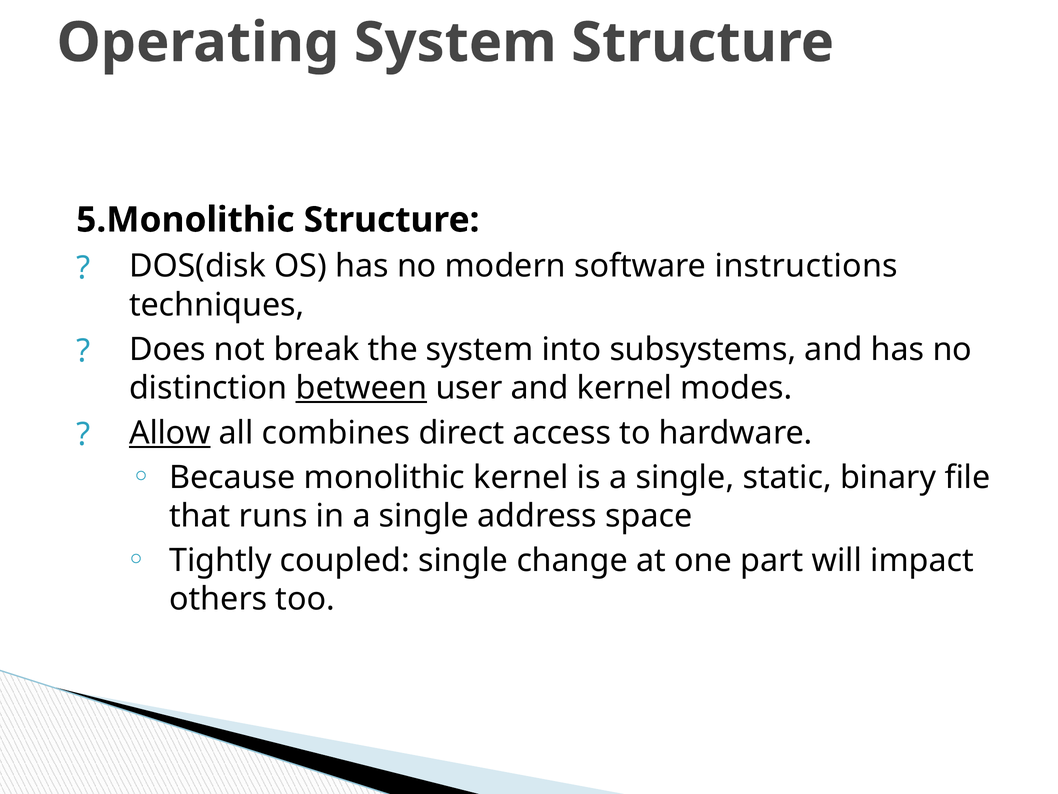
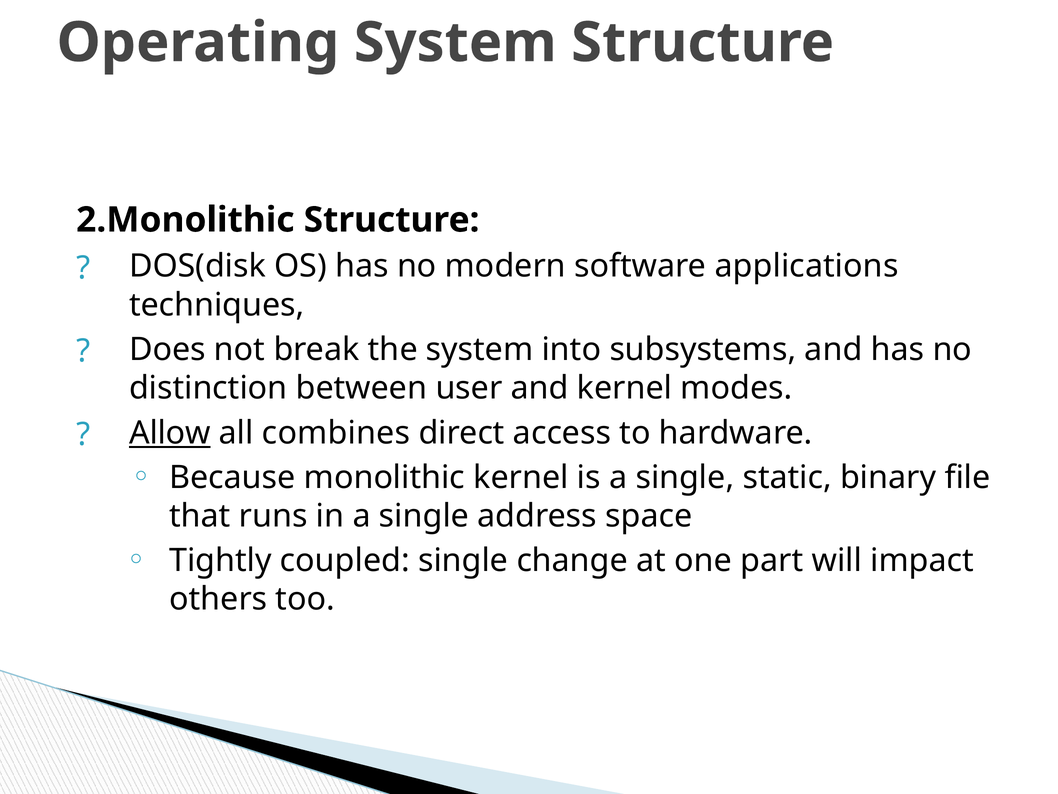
5.Monolithic: 5.Monolithic -> 2.Monolithic (185, 220)
instructions: instructions -> applications (807, 266)
between underline: present -> none (361, 388)
